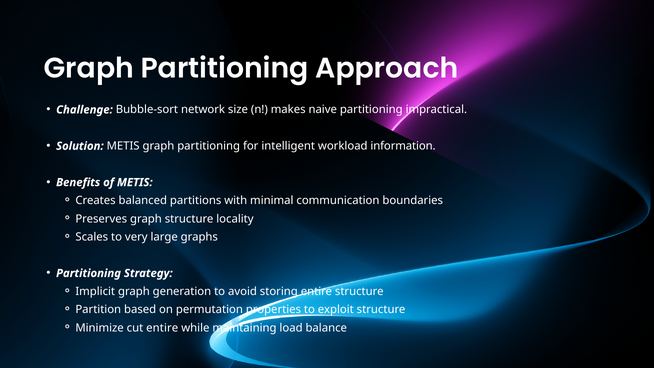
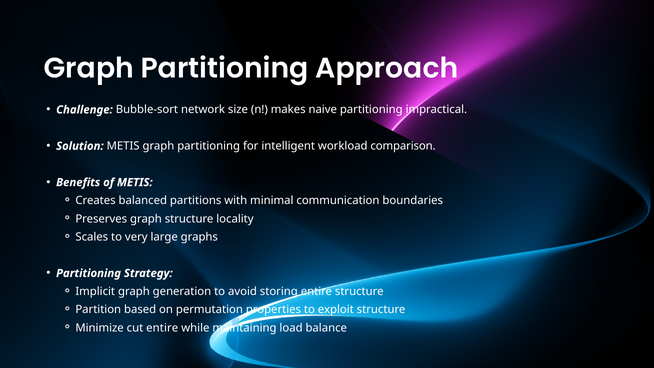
information: information -> comparison (403, 146)
